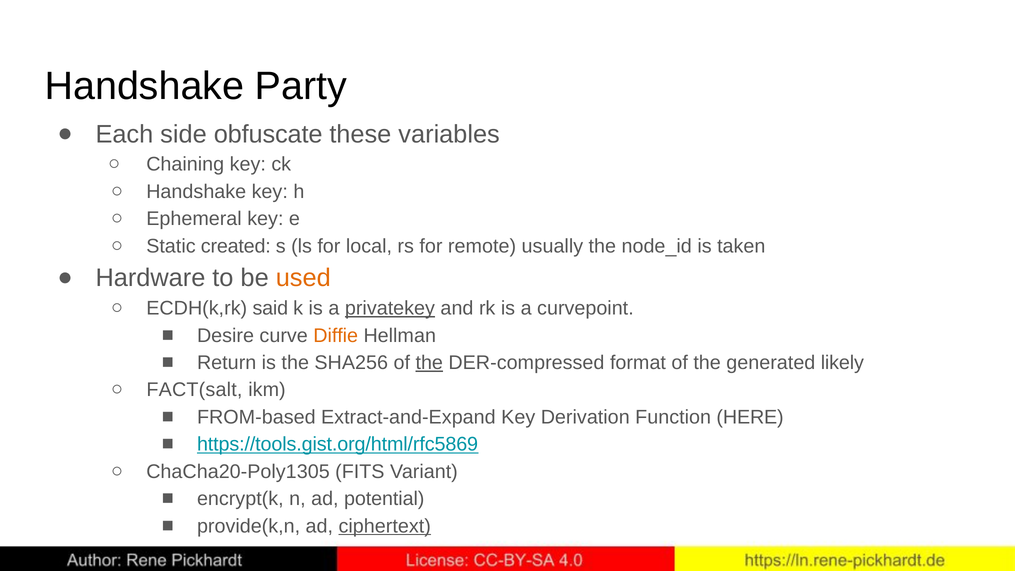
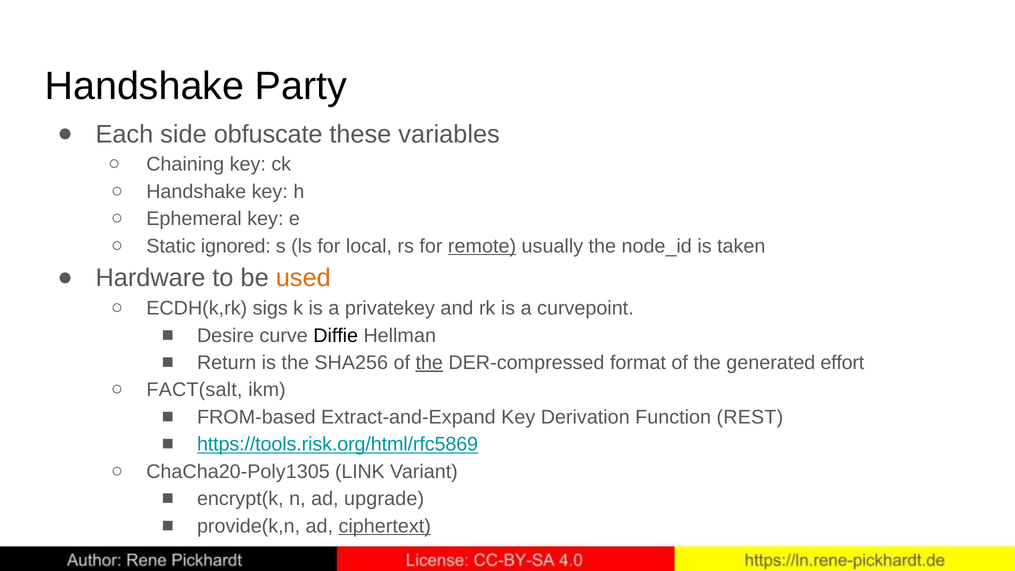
created: created -> ignored (236, 246)
remote underline: none -> present (482, 246)
said: said -> sigs (270, 308)
privatekey underline: present -> none (390, 308)
Diffie colour: orange -> black (336, 336)
likely: likely -> effort (842, 363)
HERE: HERE -> REST (750, 417)
https://tools.gist.org/html/rfc5869: https://tools.gist.org/html/rfc5869 -> https://tools.risk.org/html/rfc5869 (338, 444)
FITS: FITS -> LINK (360, 472)
potential: potential -> upgrade (384, 499)
